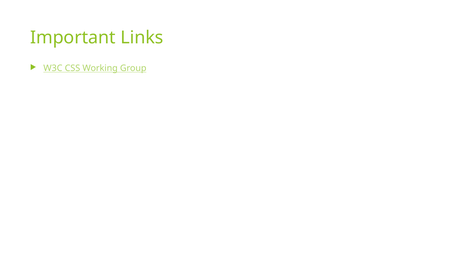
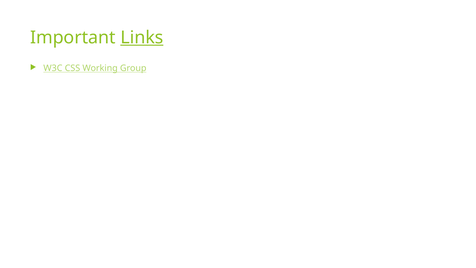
Links underline: none -> present (142, 38)
